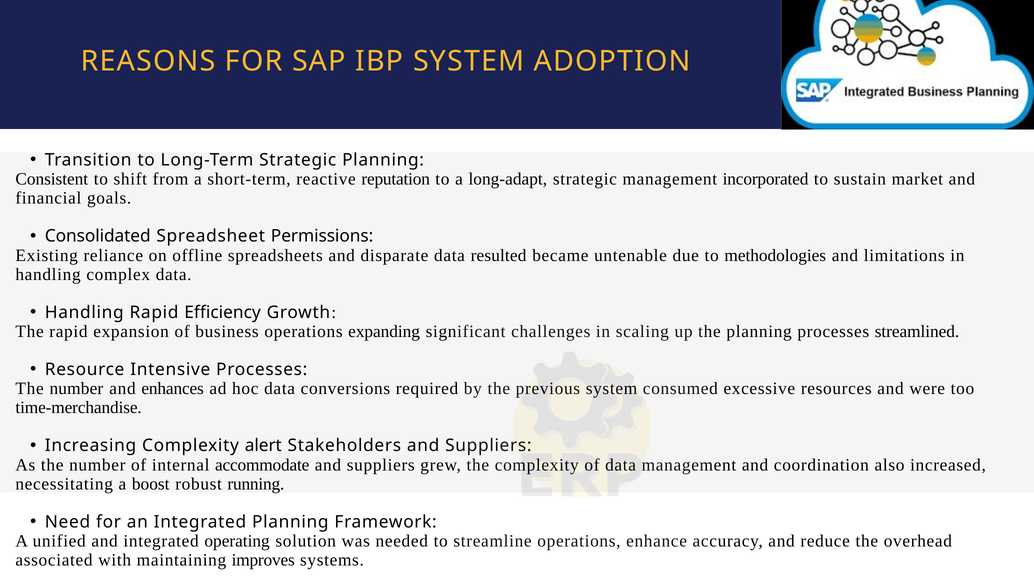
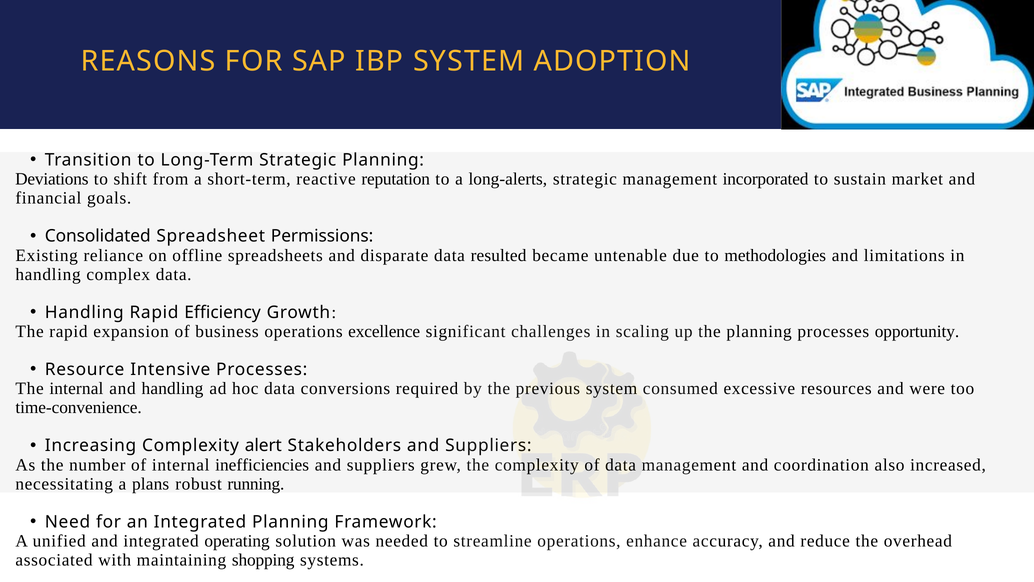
Consistent: Consistent -> Deviations (52, 179)
long-adapt: long-adapt -> long-alerts (508, 179)
expanding: expanding -> excellence (384, 331)
streamlined: streamlined -> opportunity (917, 331)
number: number -> internal (76, 388)
and enhances: enhances -> handling (172, 388)
time-merchandise: time-merchandise -> time-convenience (79, 407)
accommodate: accommodate -> inefficiencies (262, 464)
boost: boost -> plans (151, 484)
improves: improves -> shopping (263, 560)
